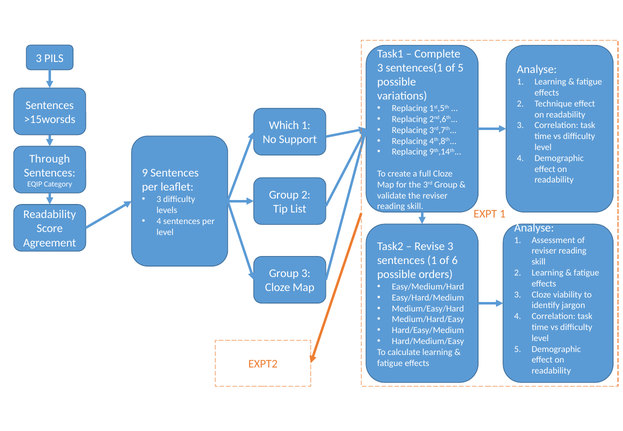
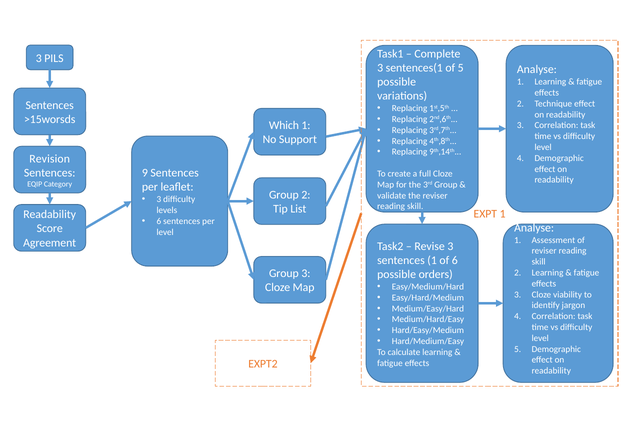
Through: Through -> Revision (50, 159)
4: 4 -> 6 (159, 221)
